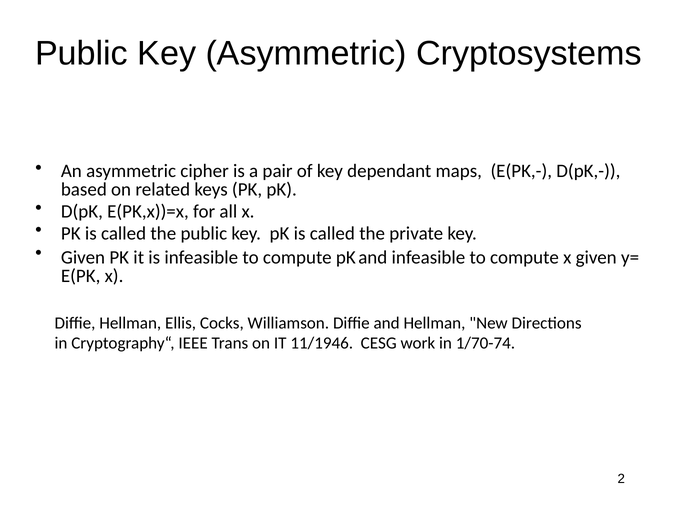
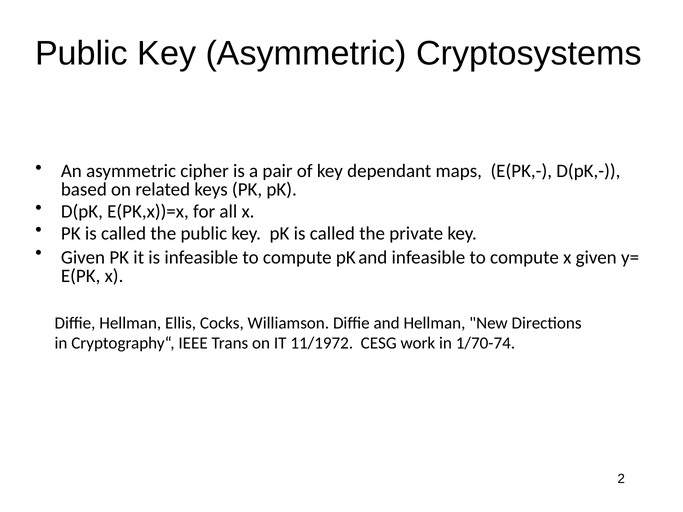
11/1946: 11/1946 -> 11/1972 (322, 343)
